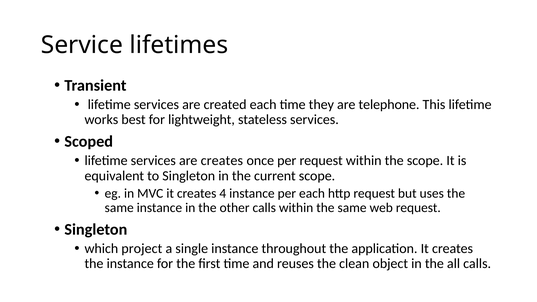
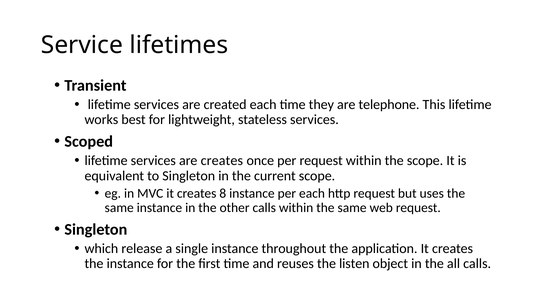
4: 4 -> 8 (223, 193)
project: project -> release (142, 249)
clean: clean -> listen (354, 264)
